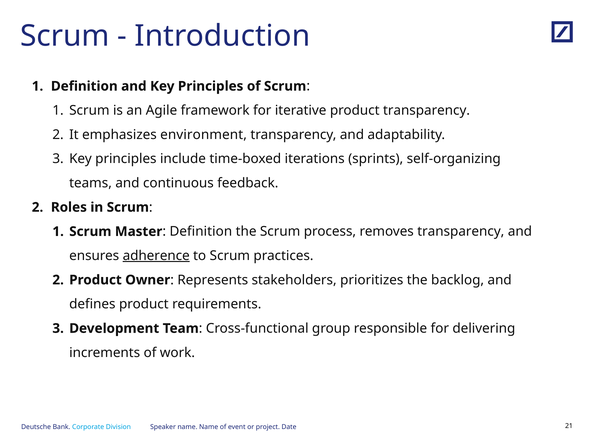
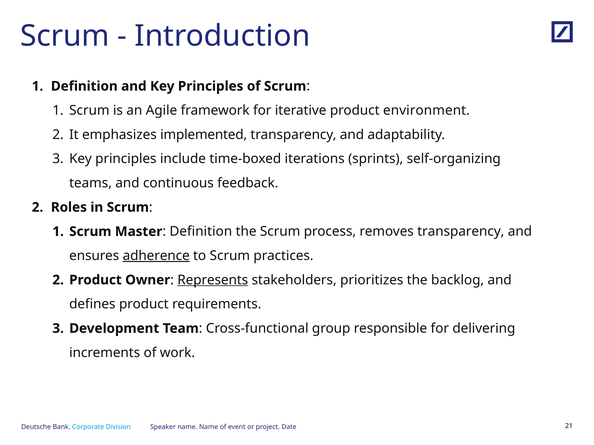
product transparency: transparency -> environment (426, 111)
environment: environment -> implemented (204, 135)
Represents underline: none -> present (213, 280)
